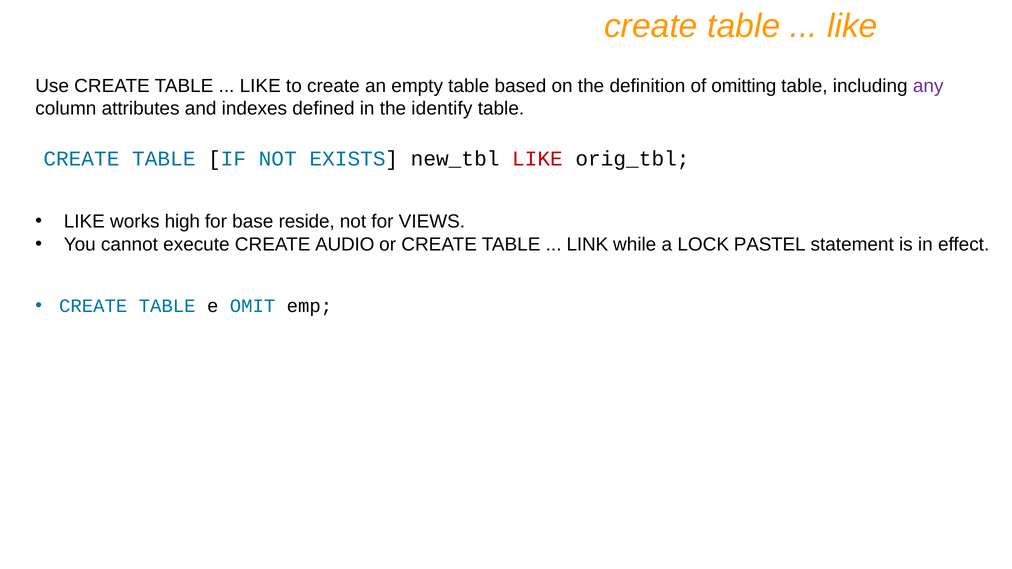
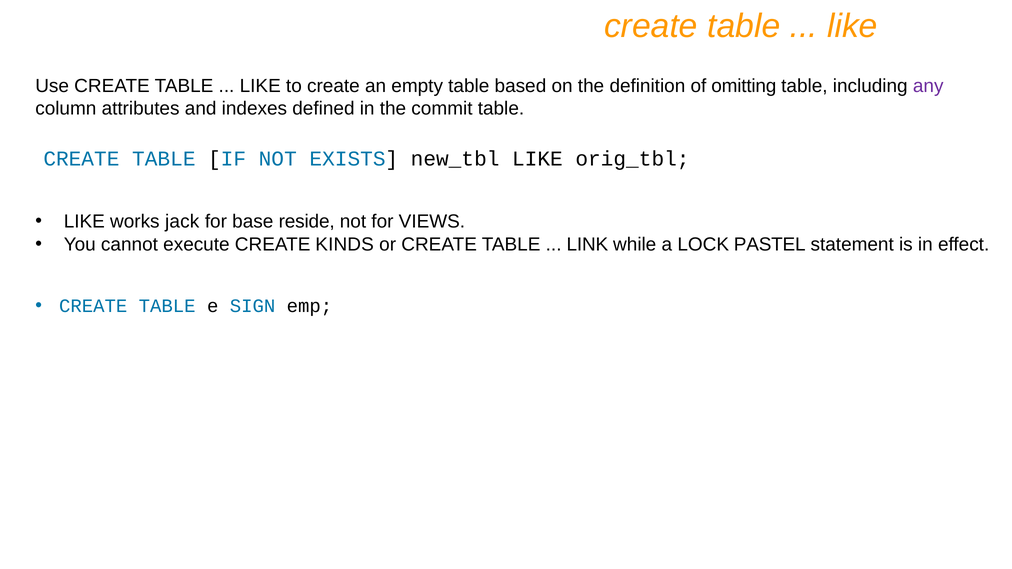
identify: identify -> commit (442, 109)
LIKE colour: red -> black (537, 159)
high: high -> jack (182, 222)
AUDIO: AUDIO -> KINDS (345, 244)
OMIT: OMIT -> SIGN (253, 306)
